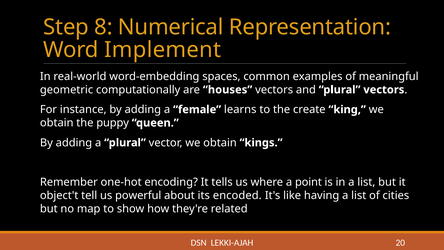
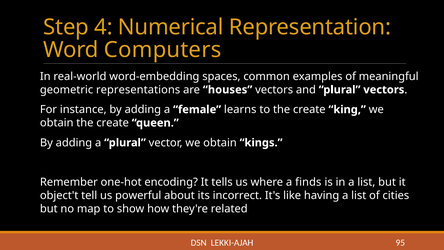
8: 8 -> 4 (103, 27)
Implement: Implement -> Computers (163, 50)
computationally: computationally -> representations (138, 90)
obtain the puppy: puppy -> create (113, 123)
point: point -> finds (308, 182)
encoded: encoded -> incorrect (237, 195)
20: 20 -> 95 (400, 242)
